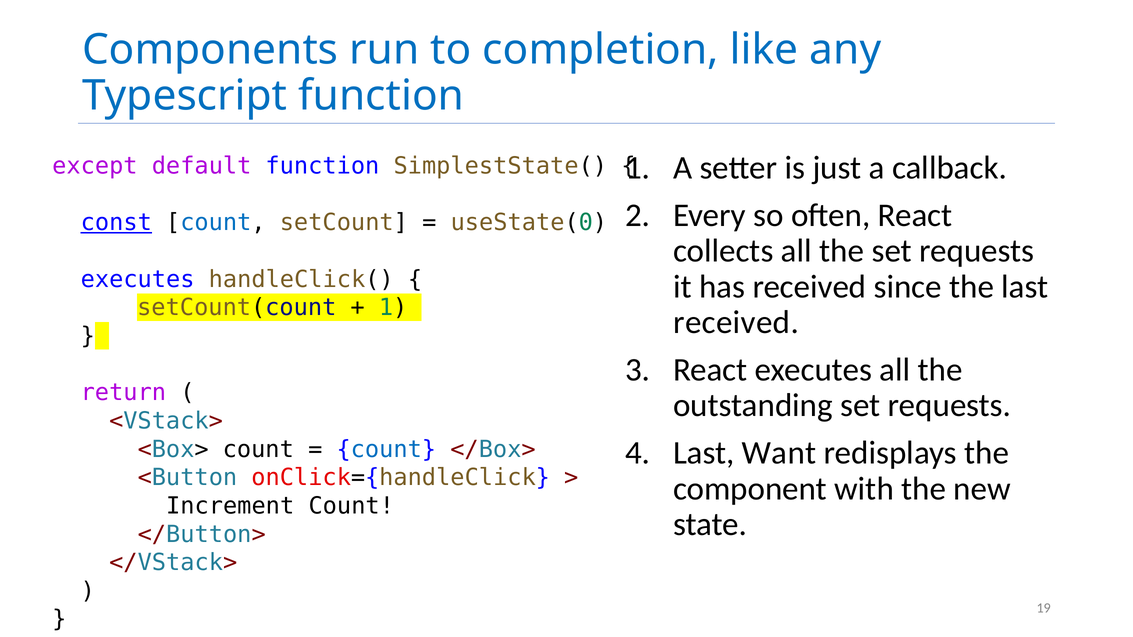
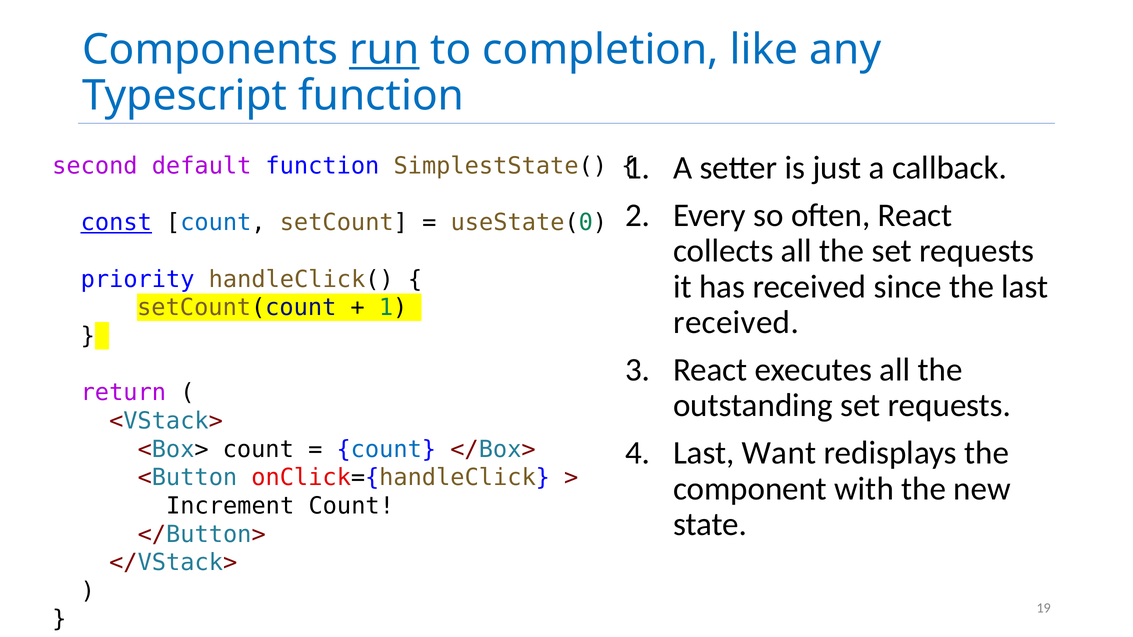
run underline: none -> present (384, 50)
except: except -> second (95, 166)
executes: executes -> priority (138, 279)
